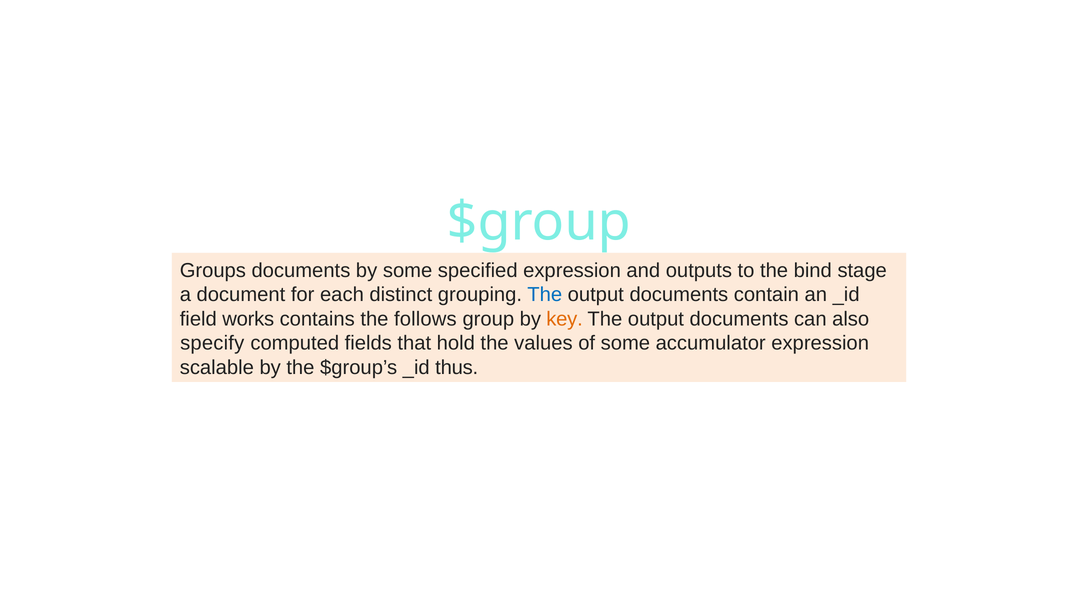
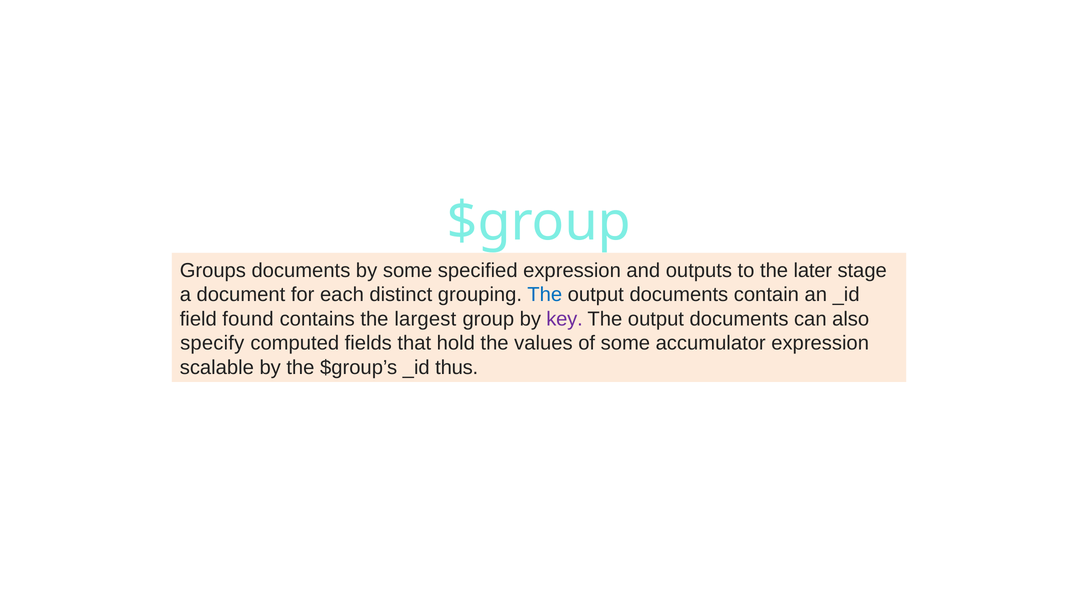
bind: bind -> later (813, 271)
works: works -> found (248, 319)
follows: follows -> largest (425, 319)
key colour: orange -> purple (565, 319)
